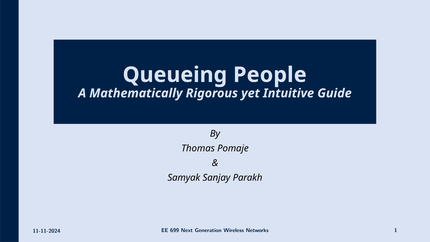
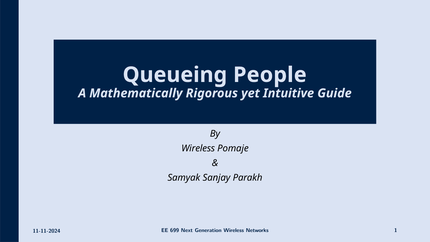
Thomas: Thomas -> Wireless (198, 148)
